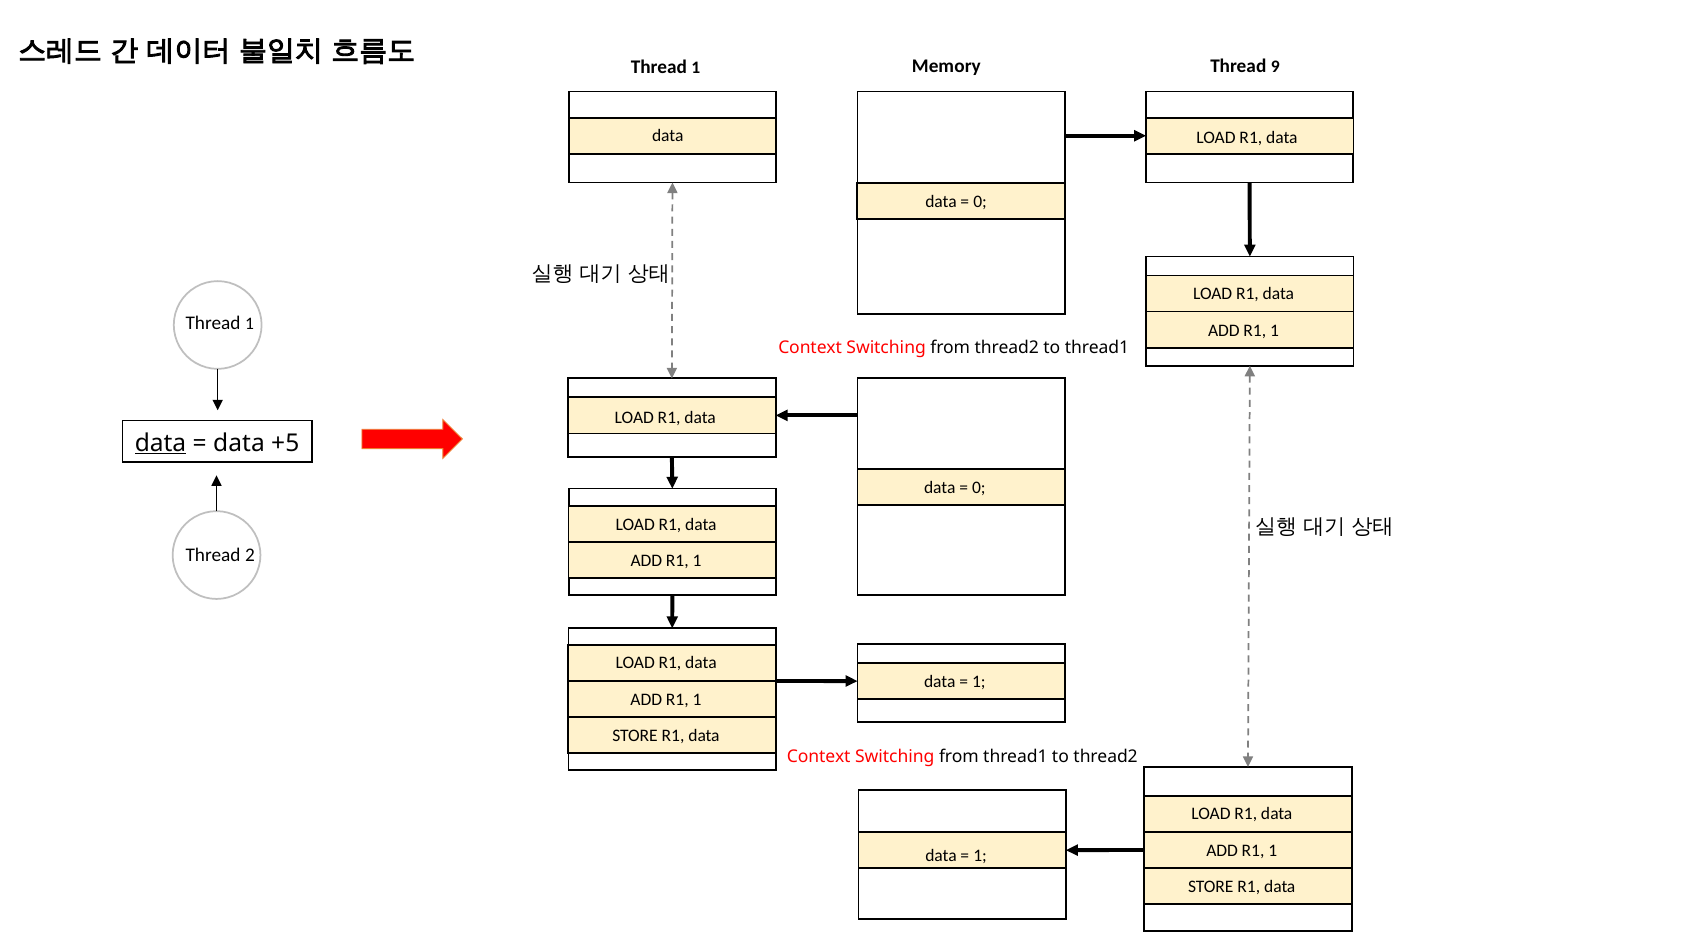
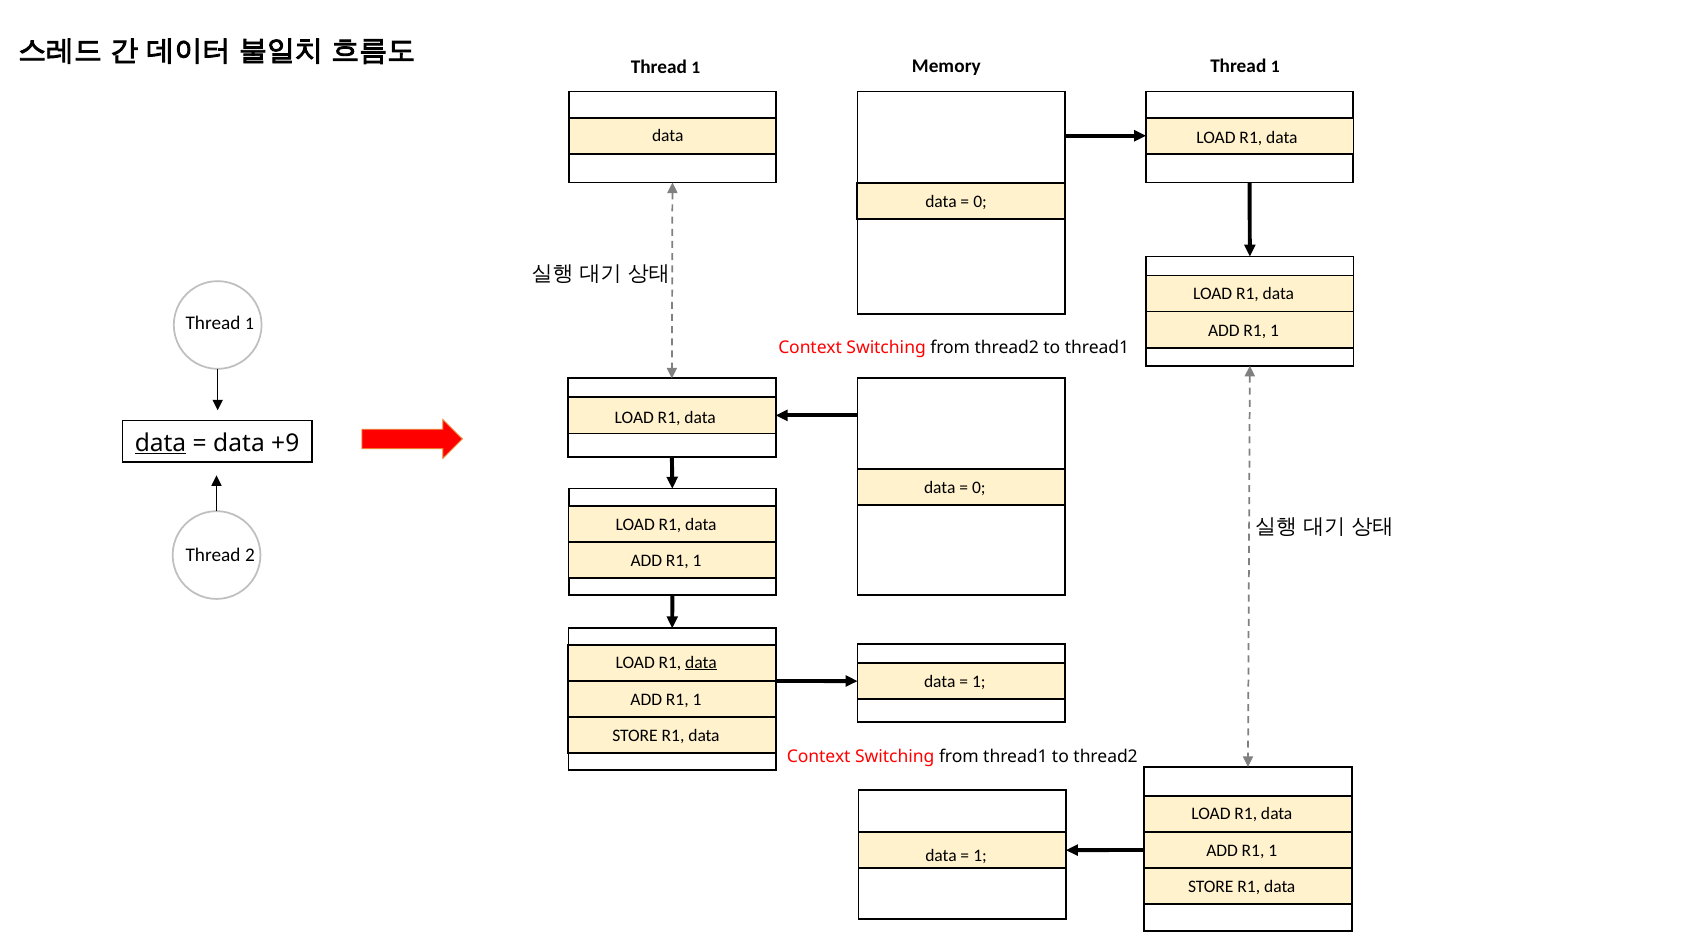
9: 9 -> 1 (1275, 67)
+5: +5 -> +9 (285, 443)
data underline: none -> present (701, 663)
